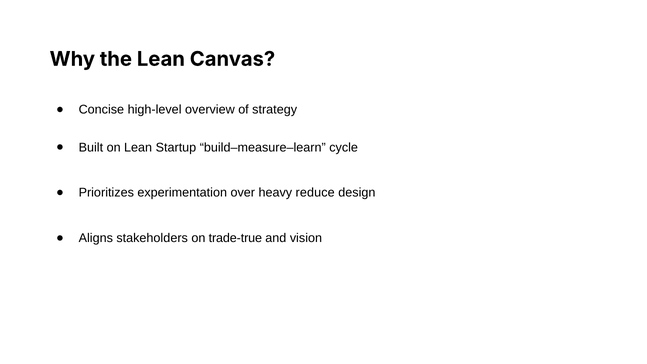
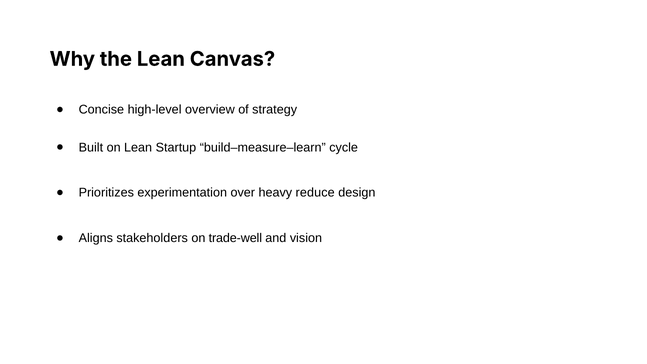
trade-true: trade-true -> trade-well (235, 238)
